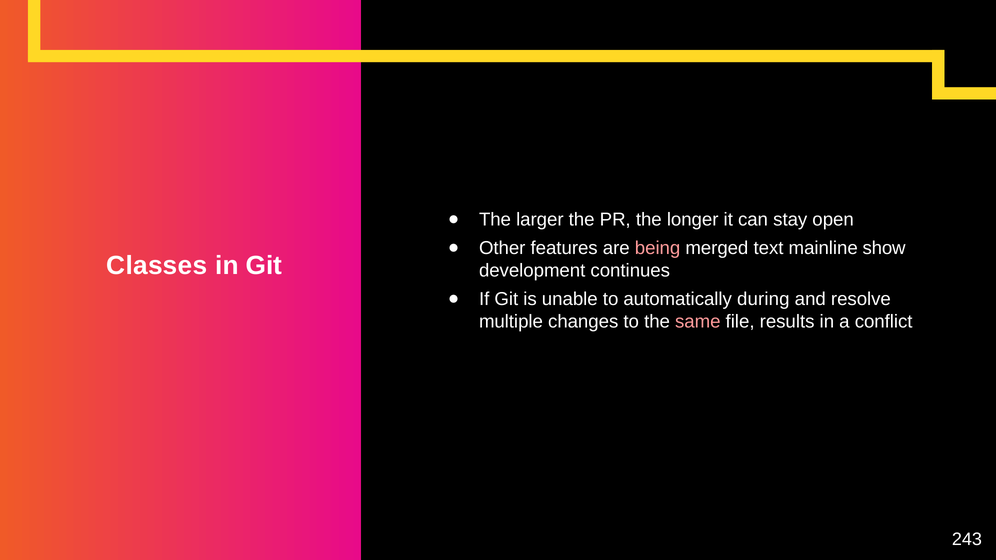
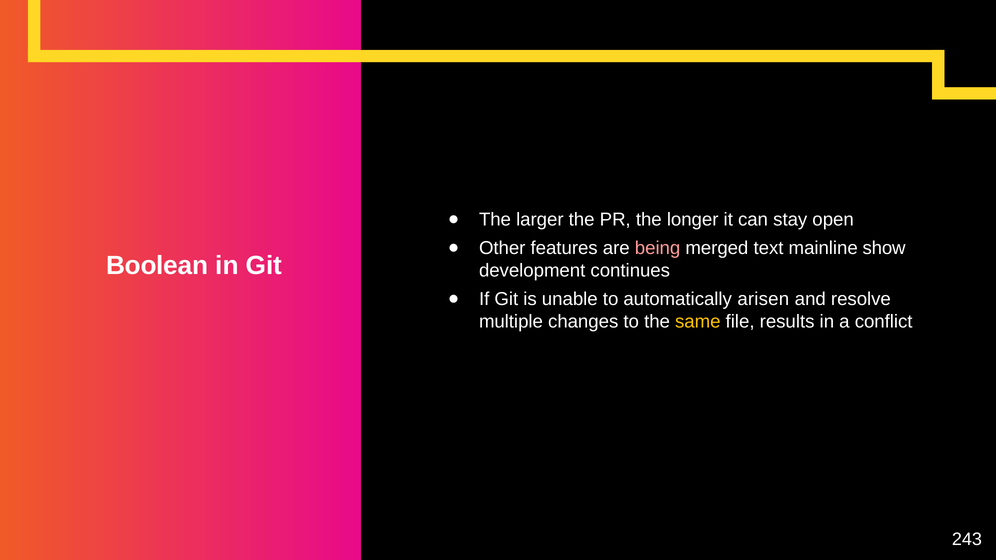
Classes: Classes -> Boolean (157, 266)
during: during -> arisen (763, 299)
same colour: pink -> yellow (698, 322)
